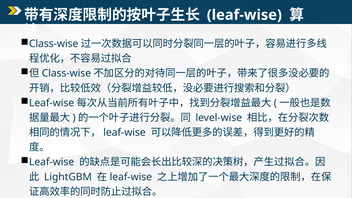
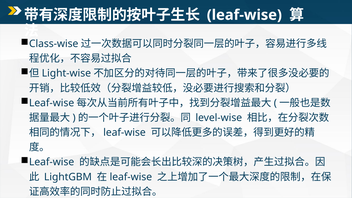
Class-wise: Class-wise -> Light-wise (66, 73)
